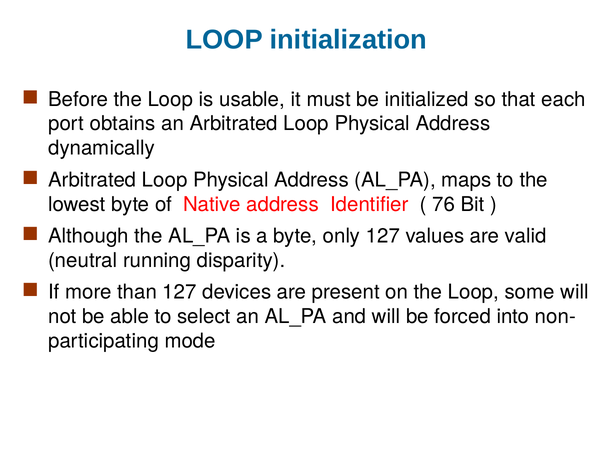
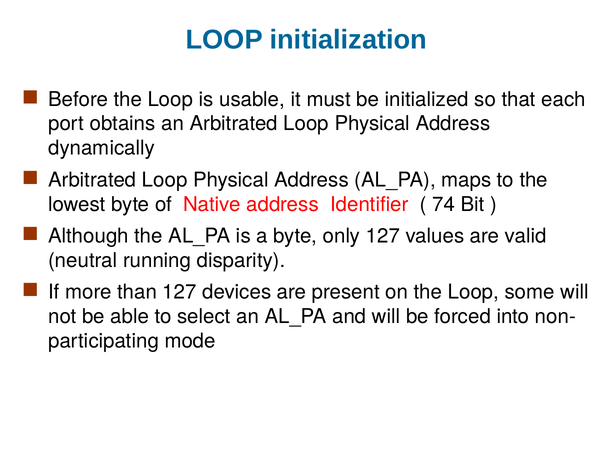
76: 76 -> 74 (444, 205)
